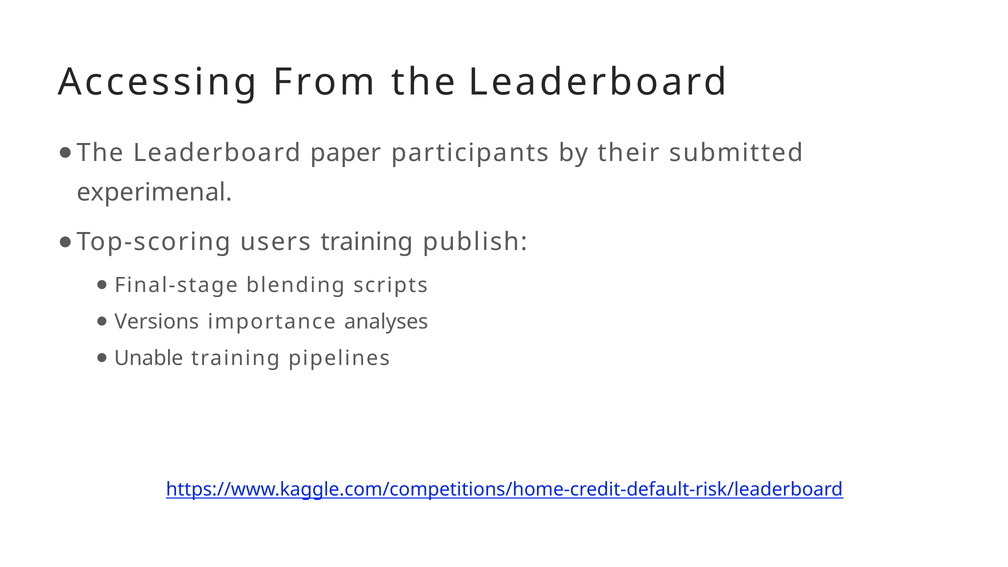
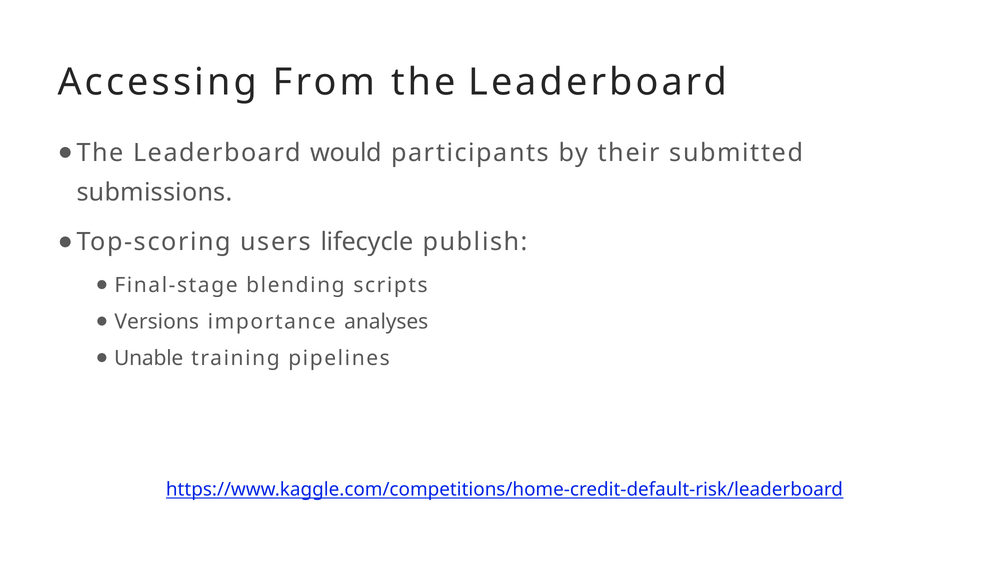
paper: paper -> would (346, 153)
experimenal: experimenal -> submissions (155, 192)
users training: training -> lifecycle (367, 242)
